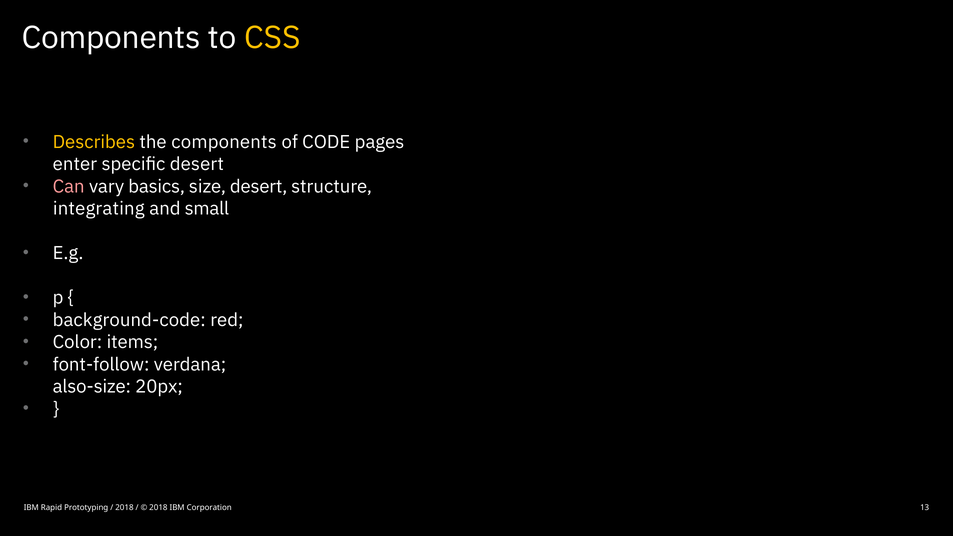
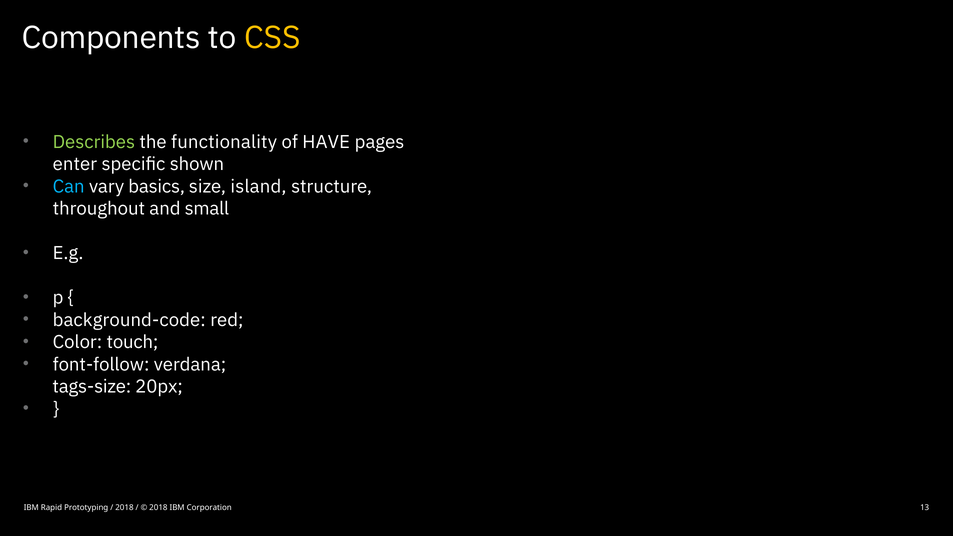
Describes colour: yellow -> light green (94, 142)
the components: components -> functionality (224, 142)
CODE: CODE -> HAVE (326, 142)
specific desert: desert -> shown (197, 164)
Can colour: pink -> light blue (69, 187)
size desert: desert -> island (258, 187)
integrating: integrating -> throughout (99, 209)
items: items -> touch (132, 342)
also-size: also-size -> tags-size (92, 387)
